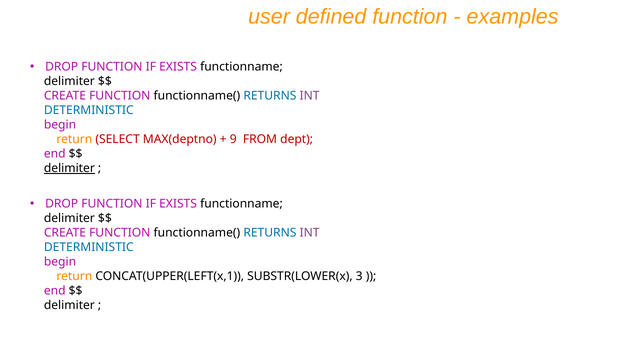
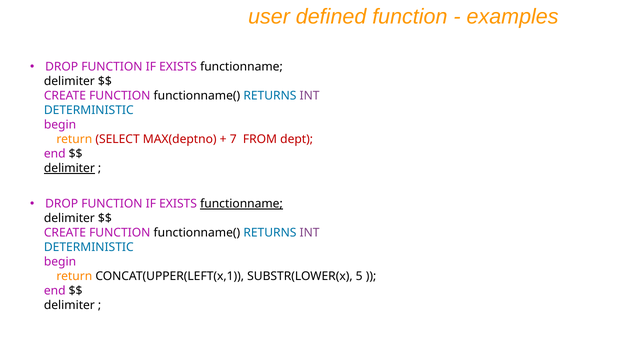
9: 9 -> 7 (233, 139)
functionname underline: none -> present (241, 204)
3: 3 -> 5 (359, 276)
